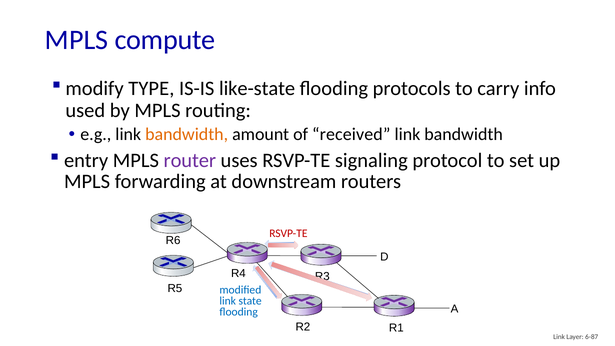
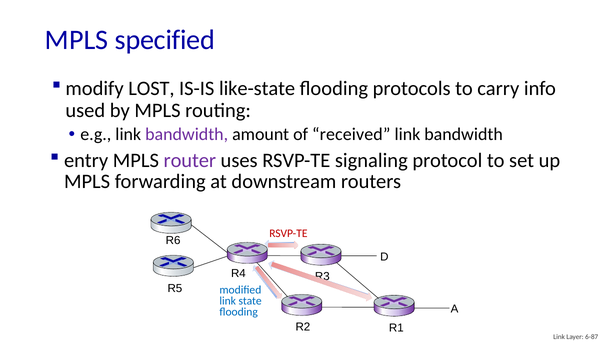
compute: compute -> specified (165, 40)
TYPE: TYPE -> LOST (151, 88)
bandwidth colour: orange -> purple (187, 134)
